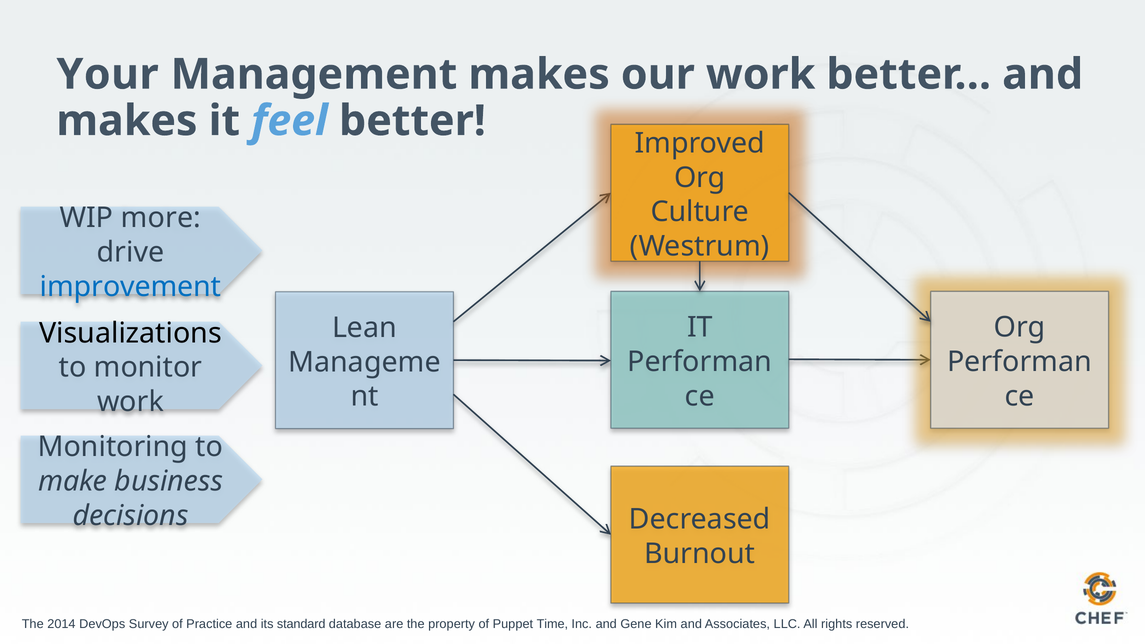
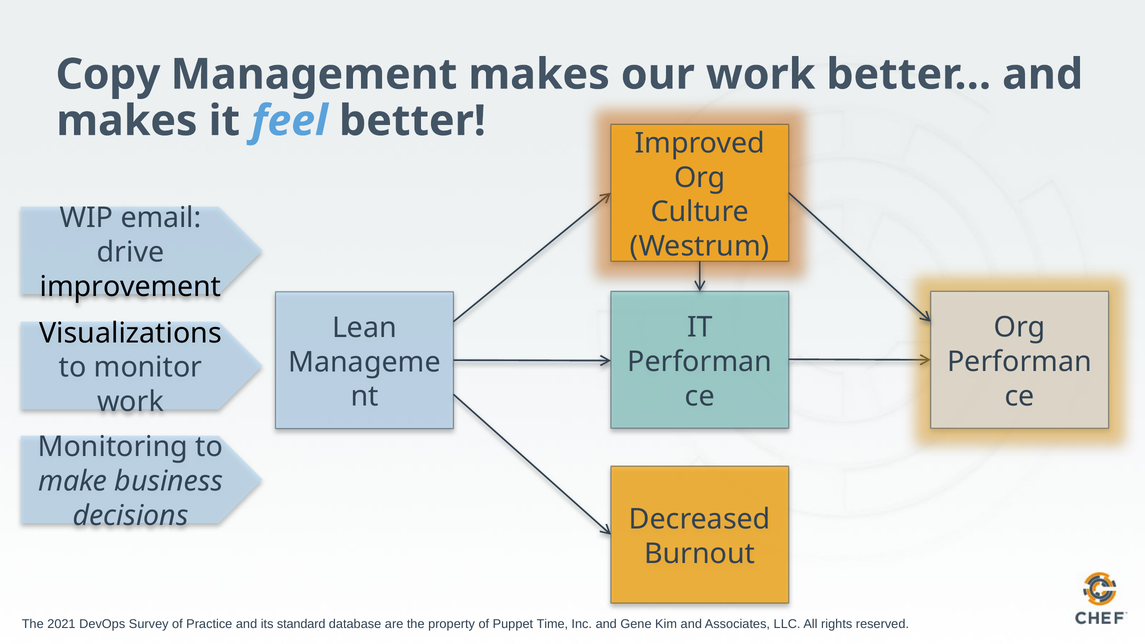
Your: Your -> Copy (108, 74)
more: more -> email (161, 218)
improvement colour: blue -> black (131, 287)
2014: 2014 -> 2021 (61, 624)
